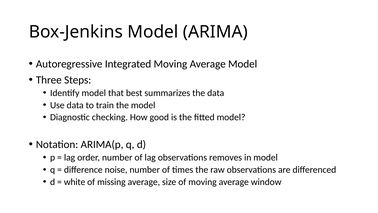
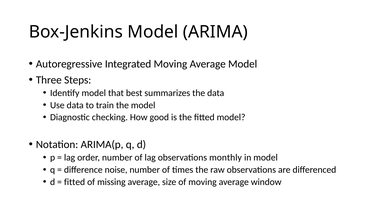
removes: removes -> monthly (226, 157)
white: white -> fitted (75, 182)
